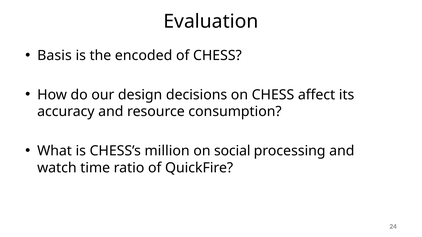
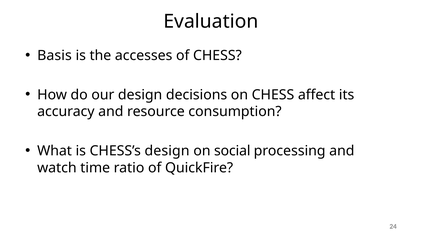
encoded: encoded -> accesses (144, 56)
CHESS’s million: million -> design (167, 151)
